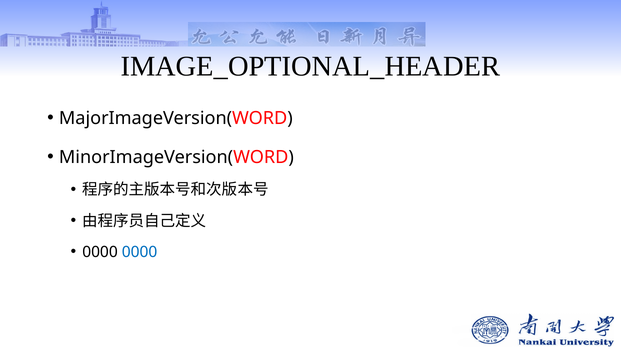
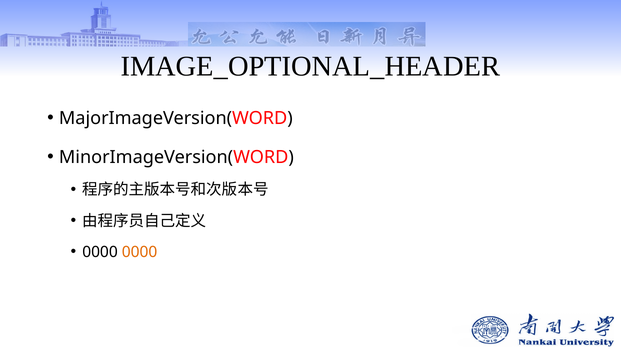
0000 colour: blue -> orange (140, 252)
